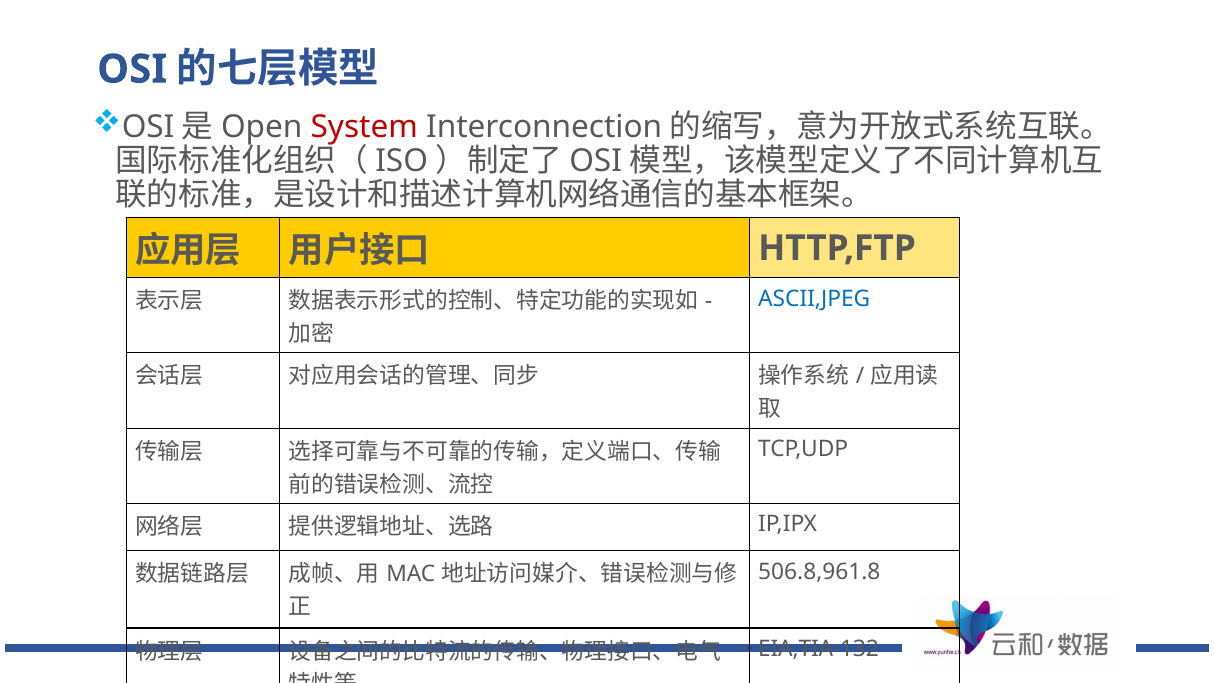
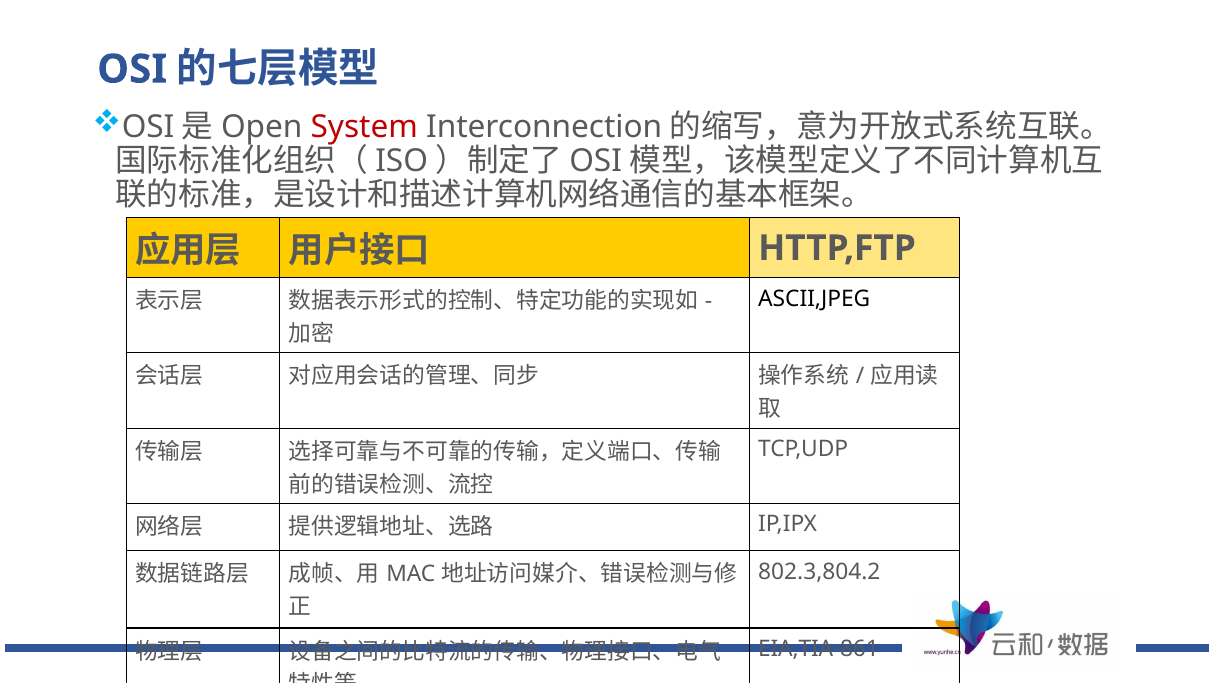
ASCII,JPEG colour: blue -> black (814, 299)
506.8,961.8: 506.8,961.8 -> 802.3,804.2 (819, 572)
EIA,TIA-132: EIA,TIA-132 -> EIA,TIA-861 (818, 649)
